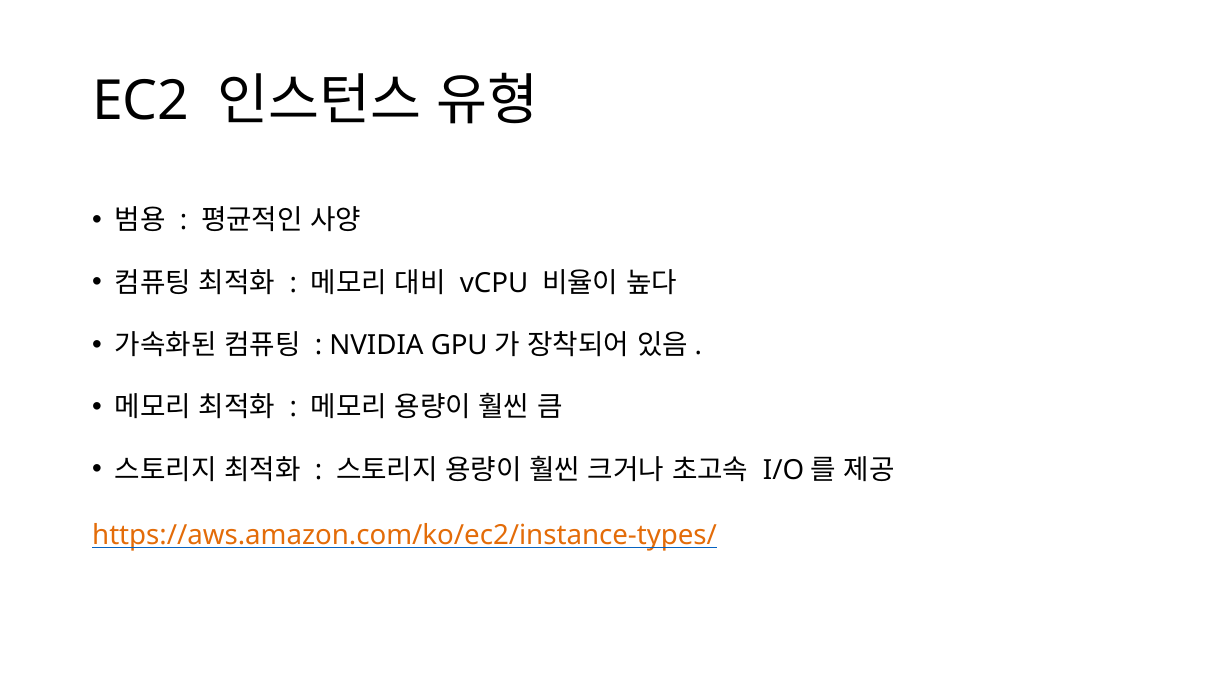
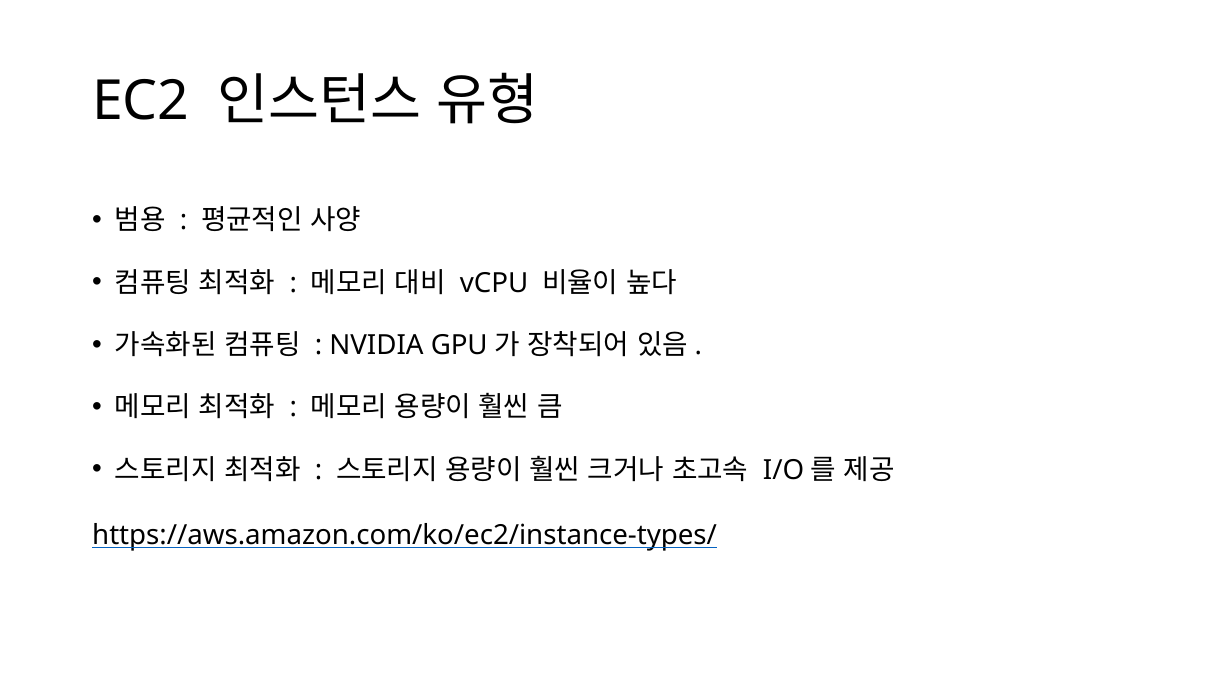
https://aws.amazon.com/ko/ec2/instance-types/ colour: orange -> black (405, 535)
